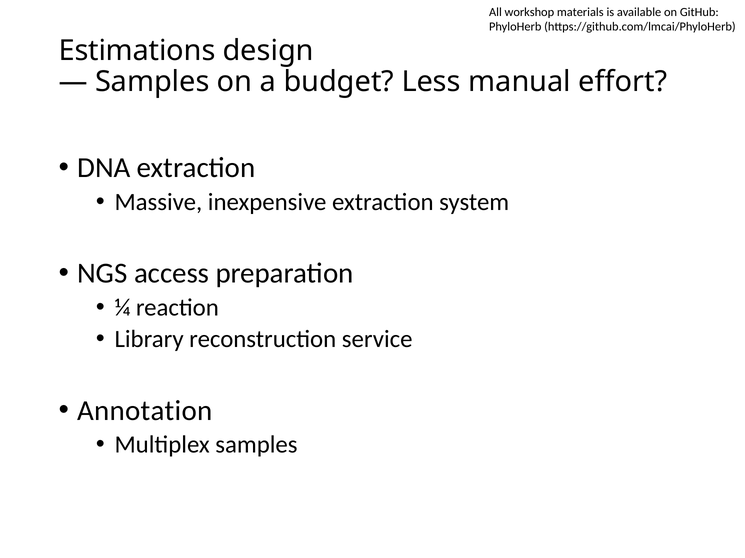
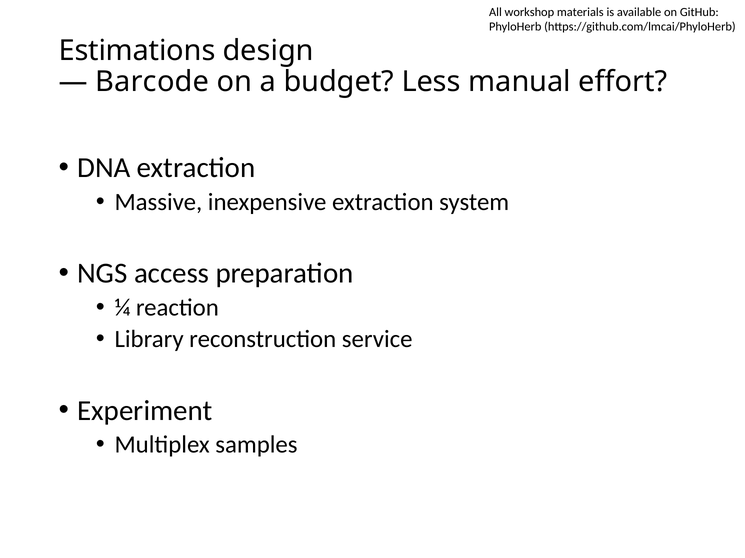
Samples: Samples -> Barcode (152, 82)
Annotation: Annotation -> Experiment (145, 411)
